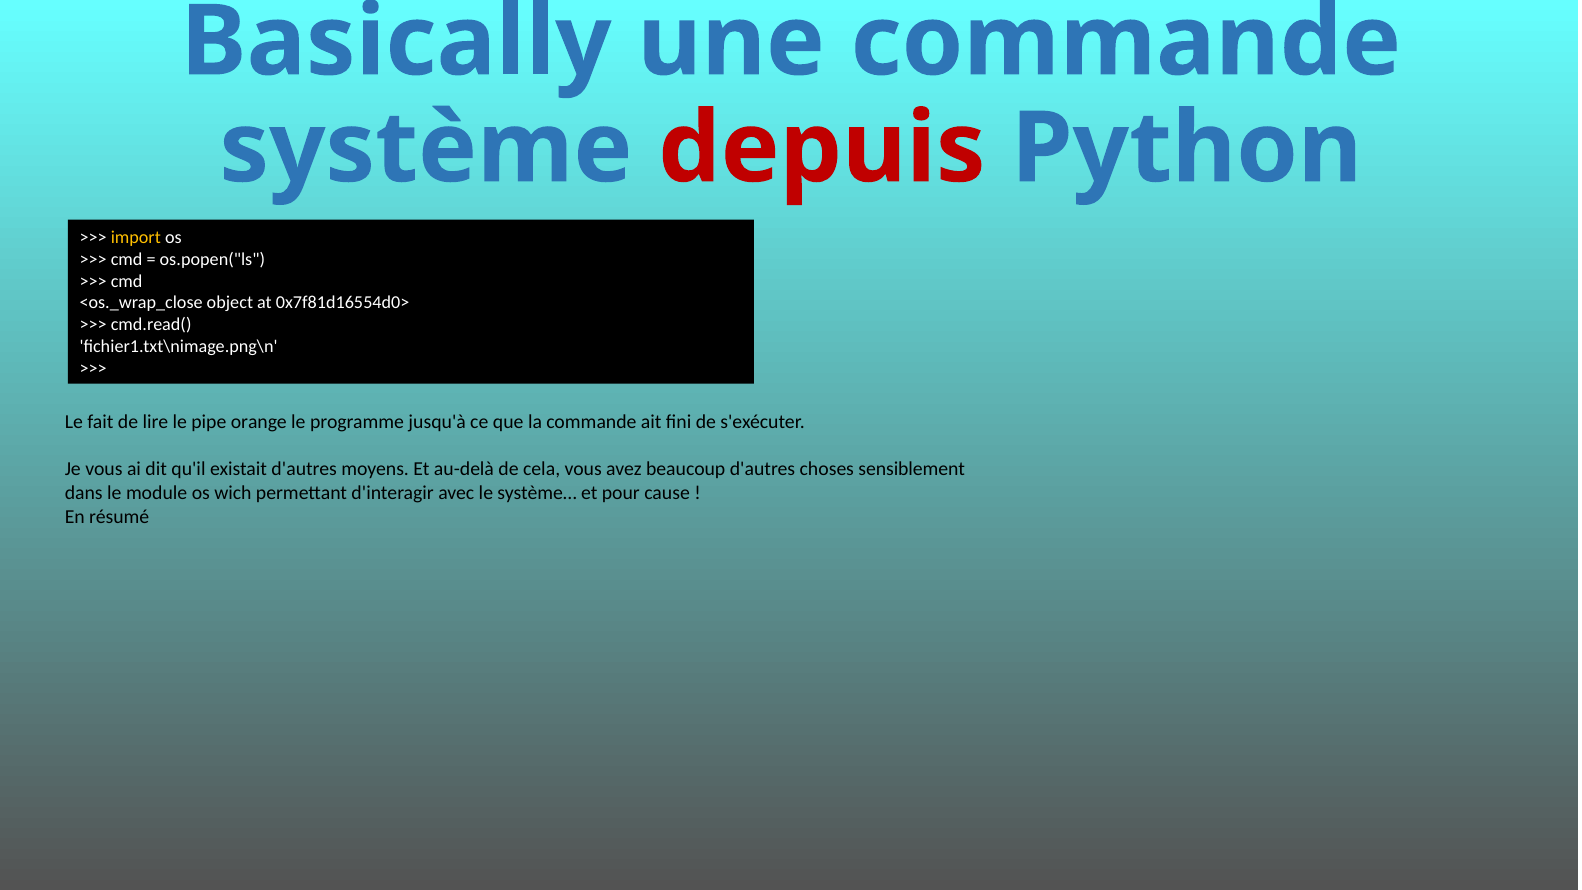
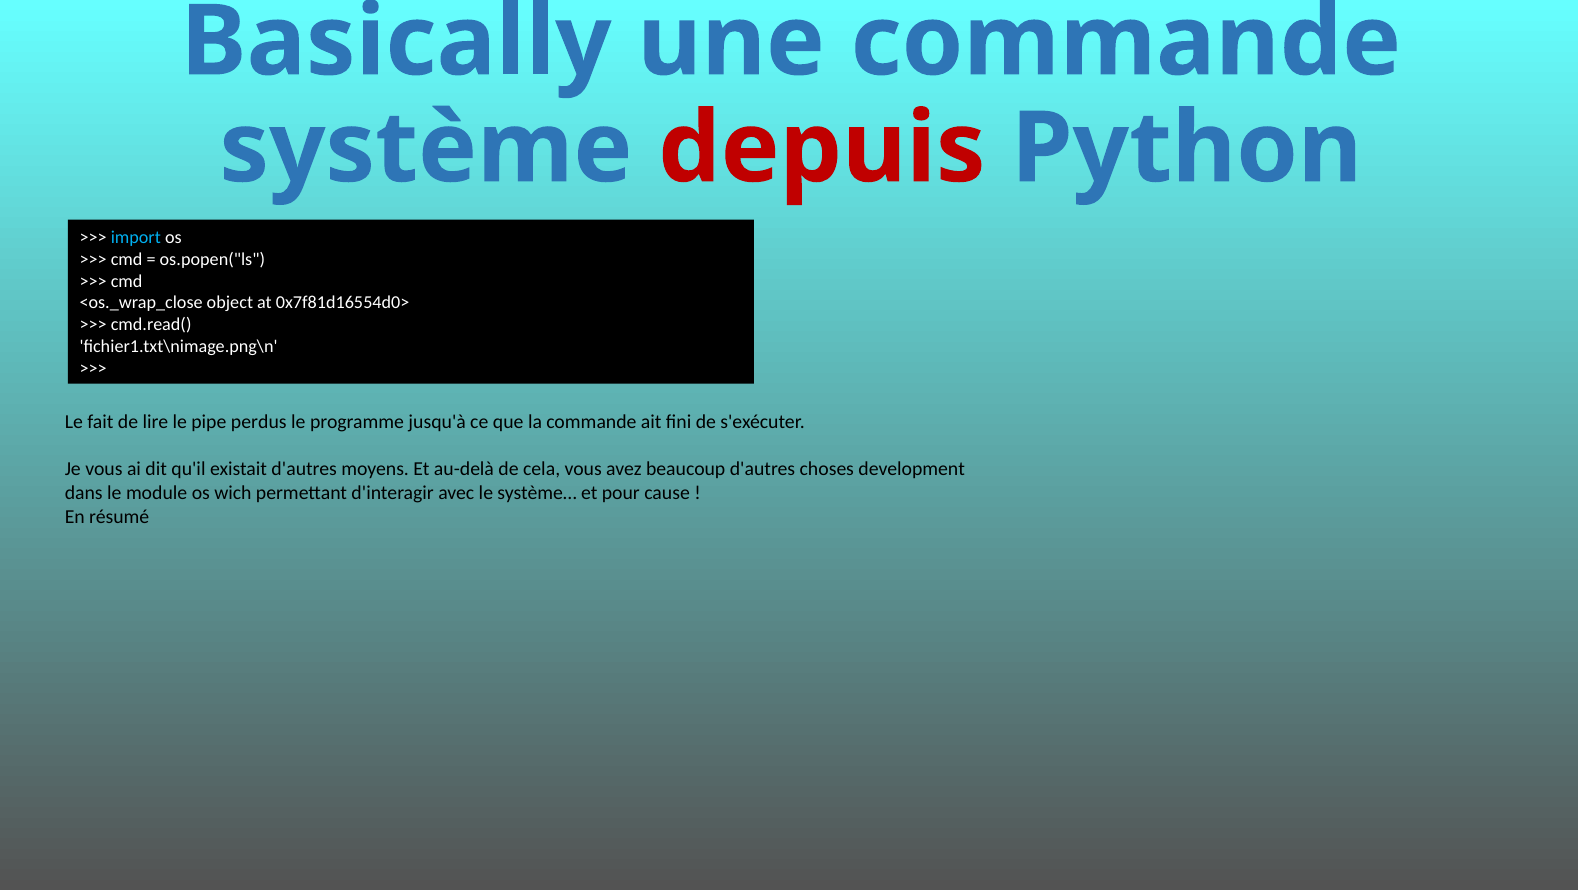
import colour: yellow -> light blue (136, 237)
orange: orange -> perdus (259, 422)
sensiblement: sensiblement -> development (912, 469)
